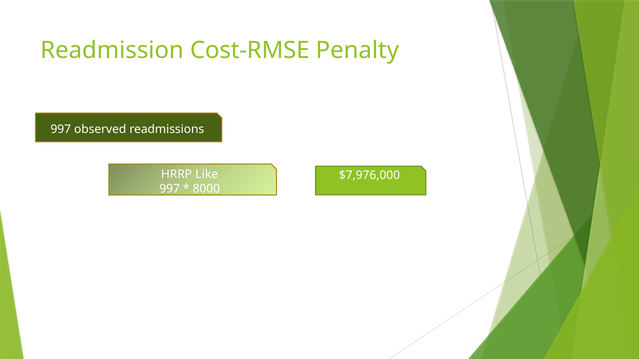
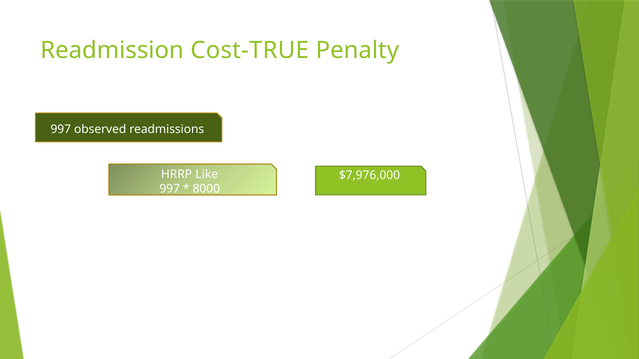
Cost-RMSE: Cost-RMSE -> Cost-TRUE (250, 50)
